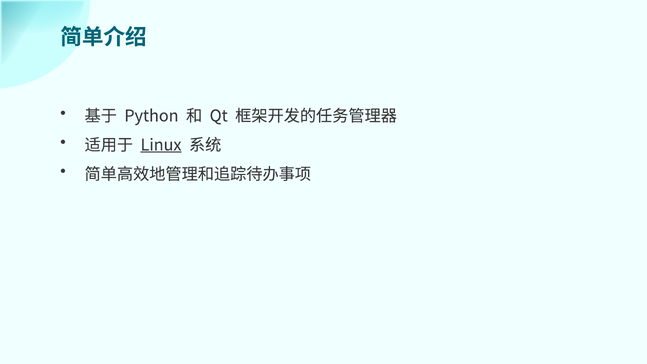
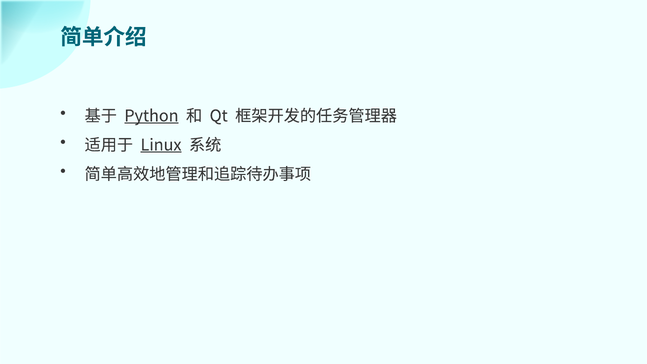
Python underline: none -> present (151, 116)
